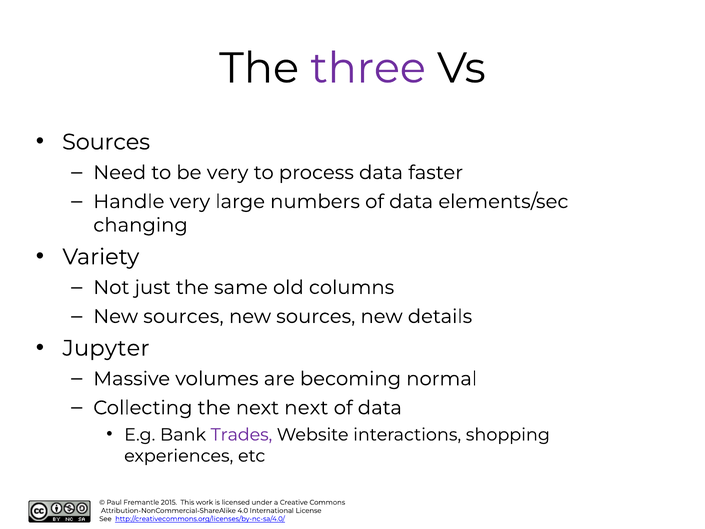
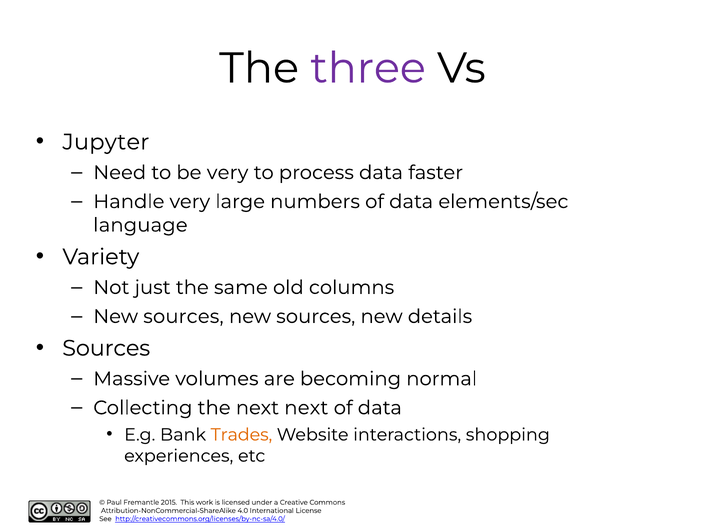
Sources: Sources -> Jupyter (106, 142)
changing: changing -> language (140, 225)
Jupyter: Jupyter -> Sources (106, 348)
Trades colour: purple -> orange (241, 435)
